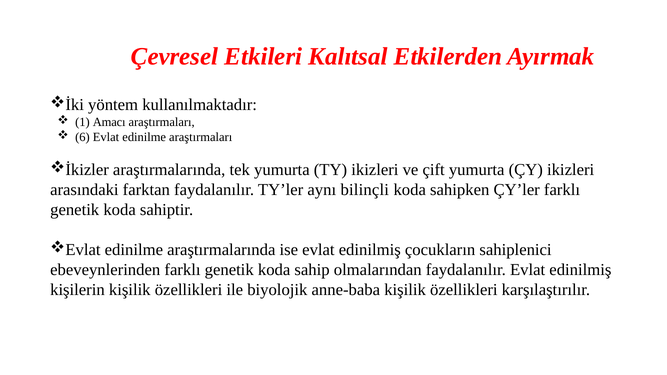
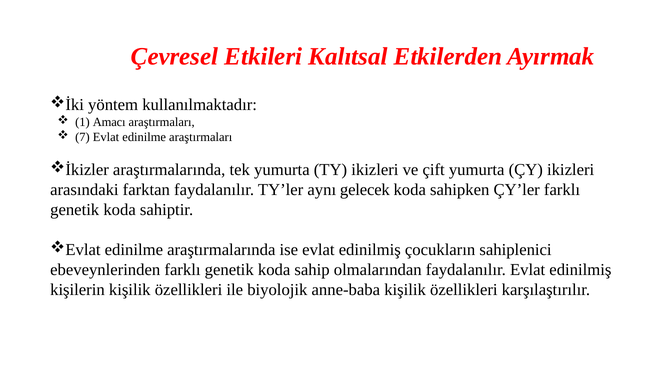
6: 6 -> 7 (82, 137)
bilinçli: bilinçli -> gelecek (365, 190)
